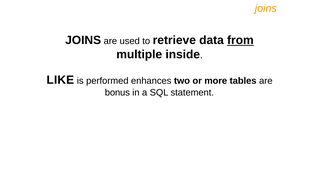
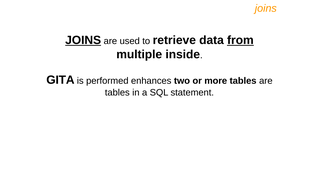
JOINS underline: none -> present (83, 40)
LIKE: LIKE -> GITA (60, 80)
bonus: bonus -> tables (117, 93)
